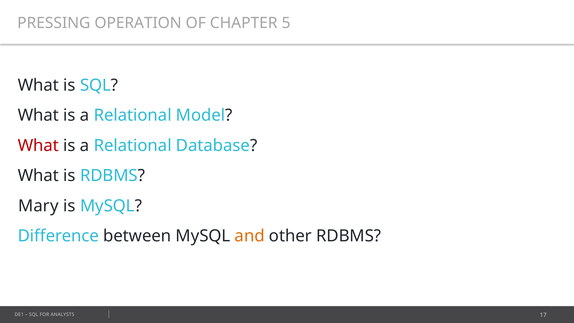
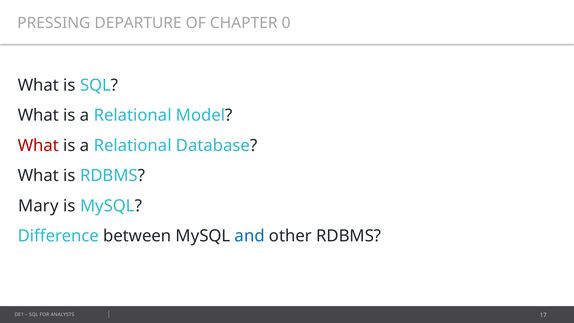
OPERATION: OPERATION -> DEPARTURE (138, 23)
5: 5 -> 0 (286, 23)
and colour: orange -> blue (250, 236)
